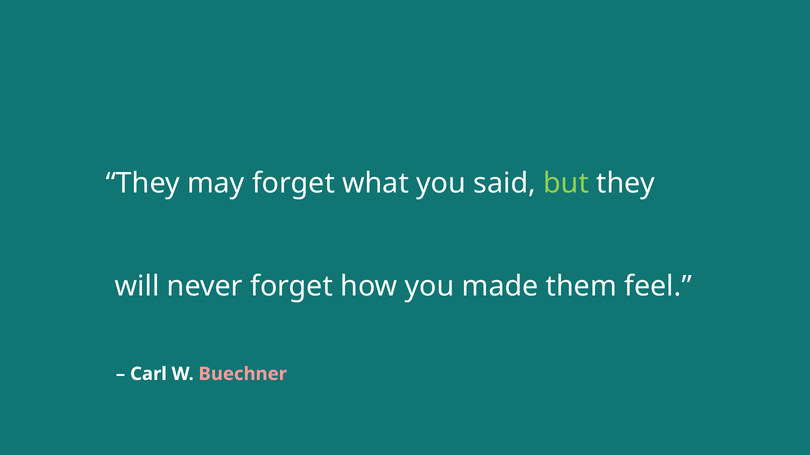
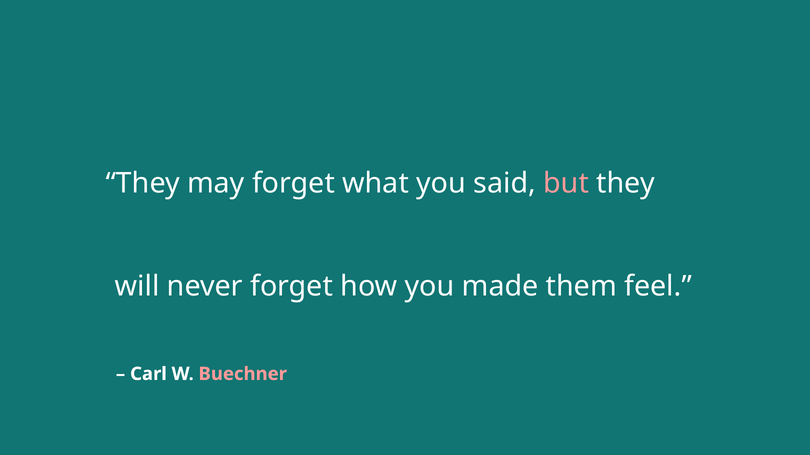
but colour: light green -> pink (566, 183)
